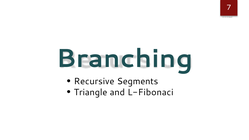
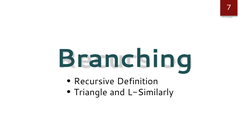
Segments: Segments -> Definition (138, 81)
L-Fibonaci: L-Fibonaci -> L-Similarly (150, 92)
